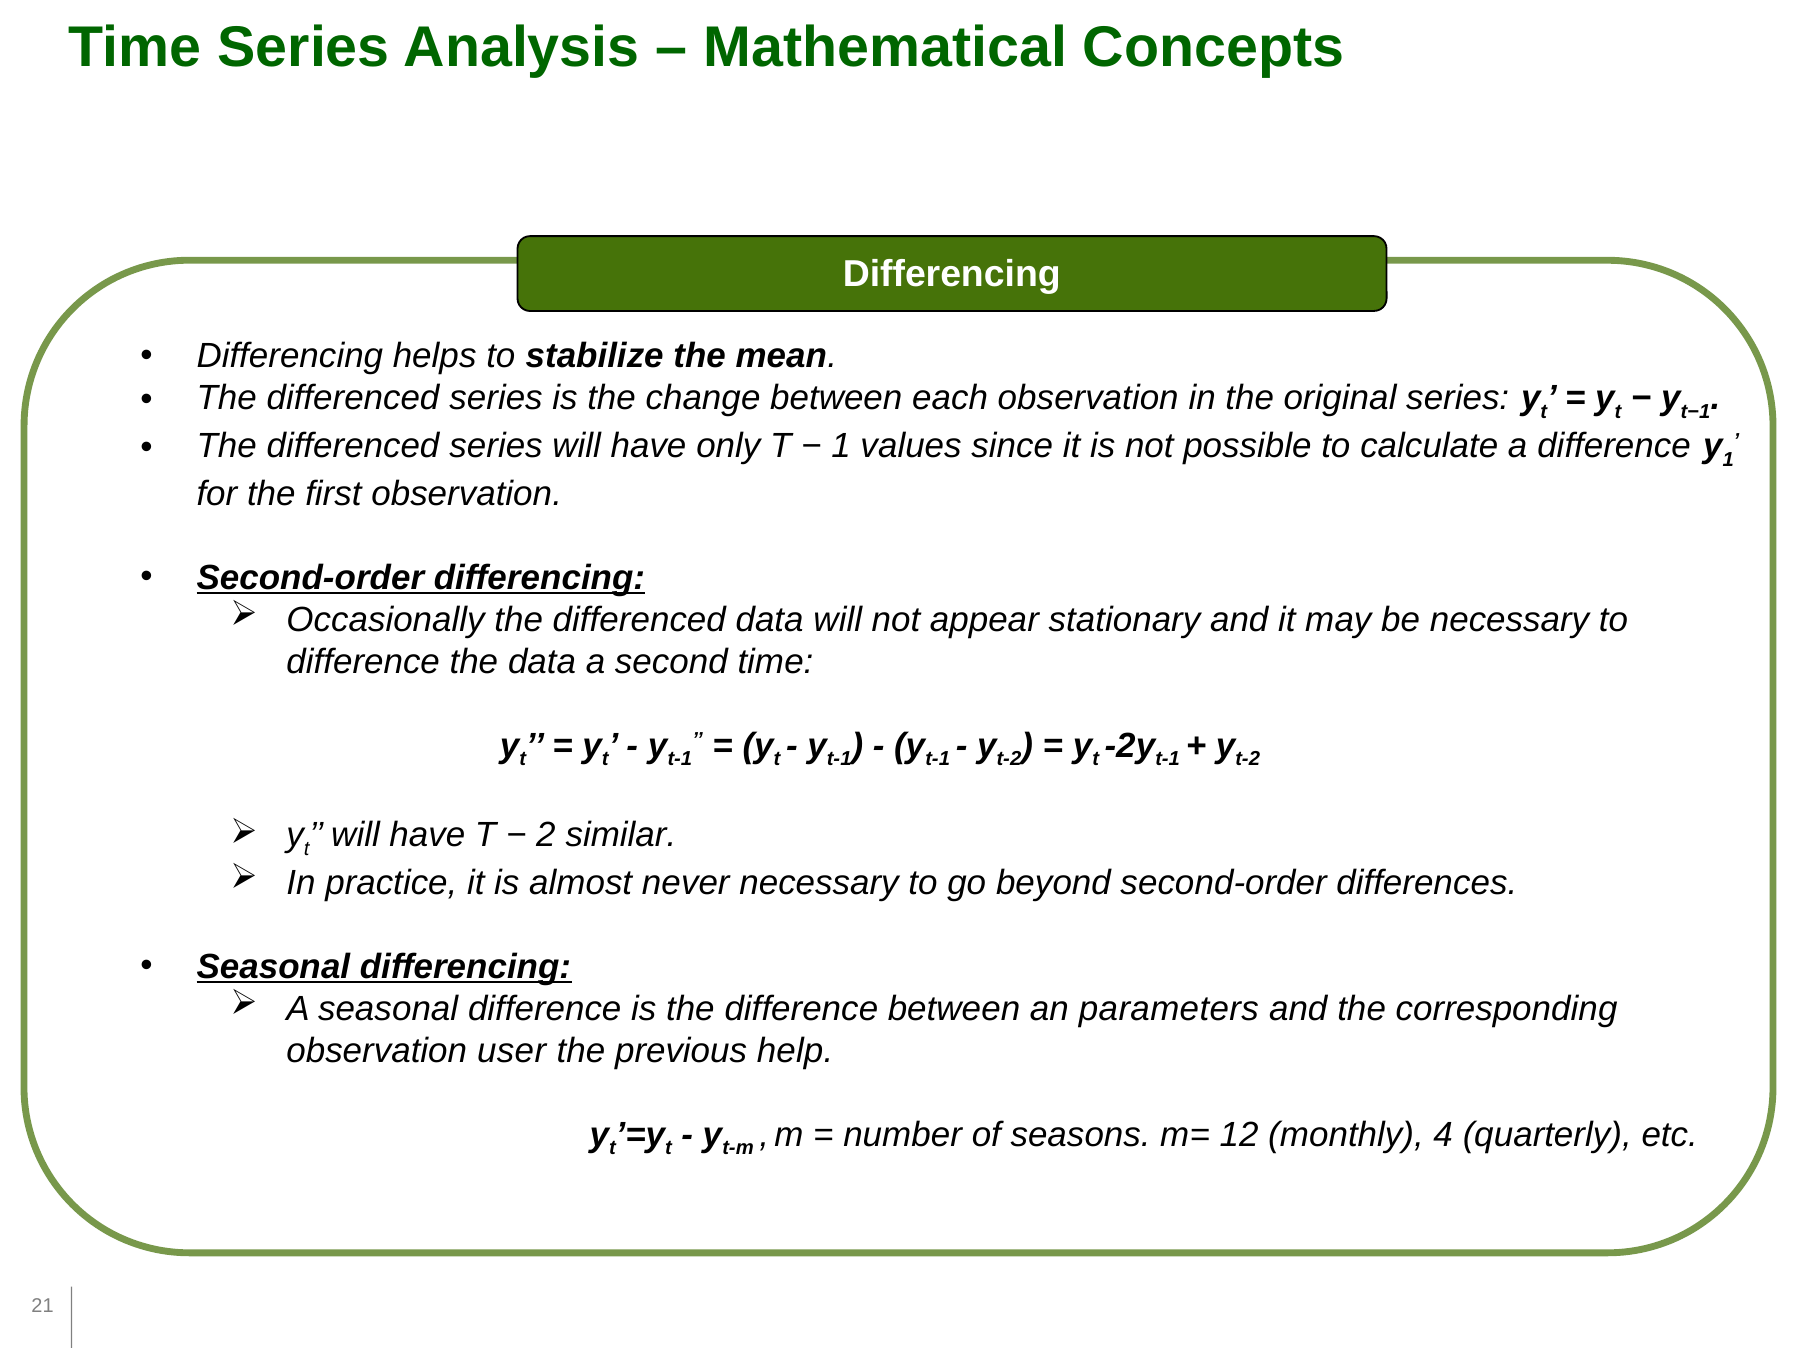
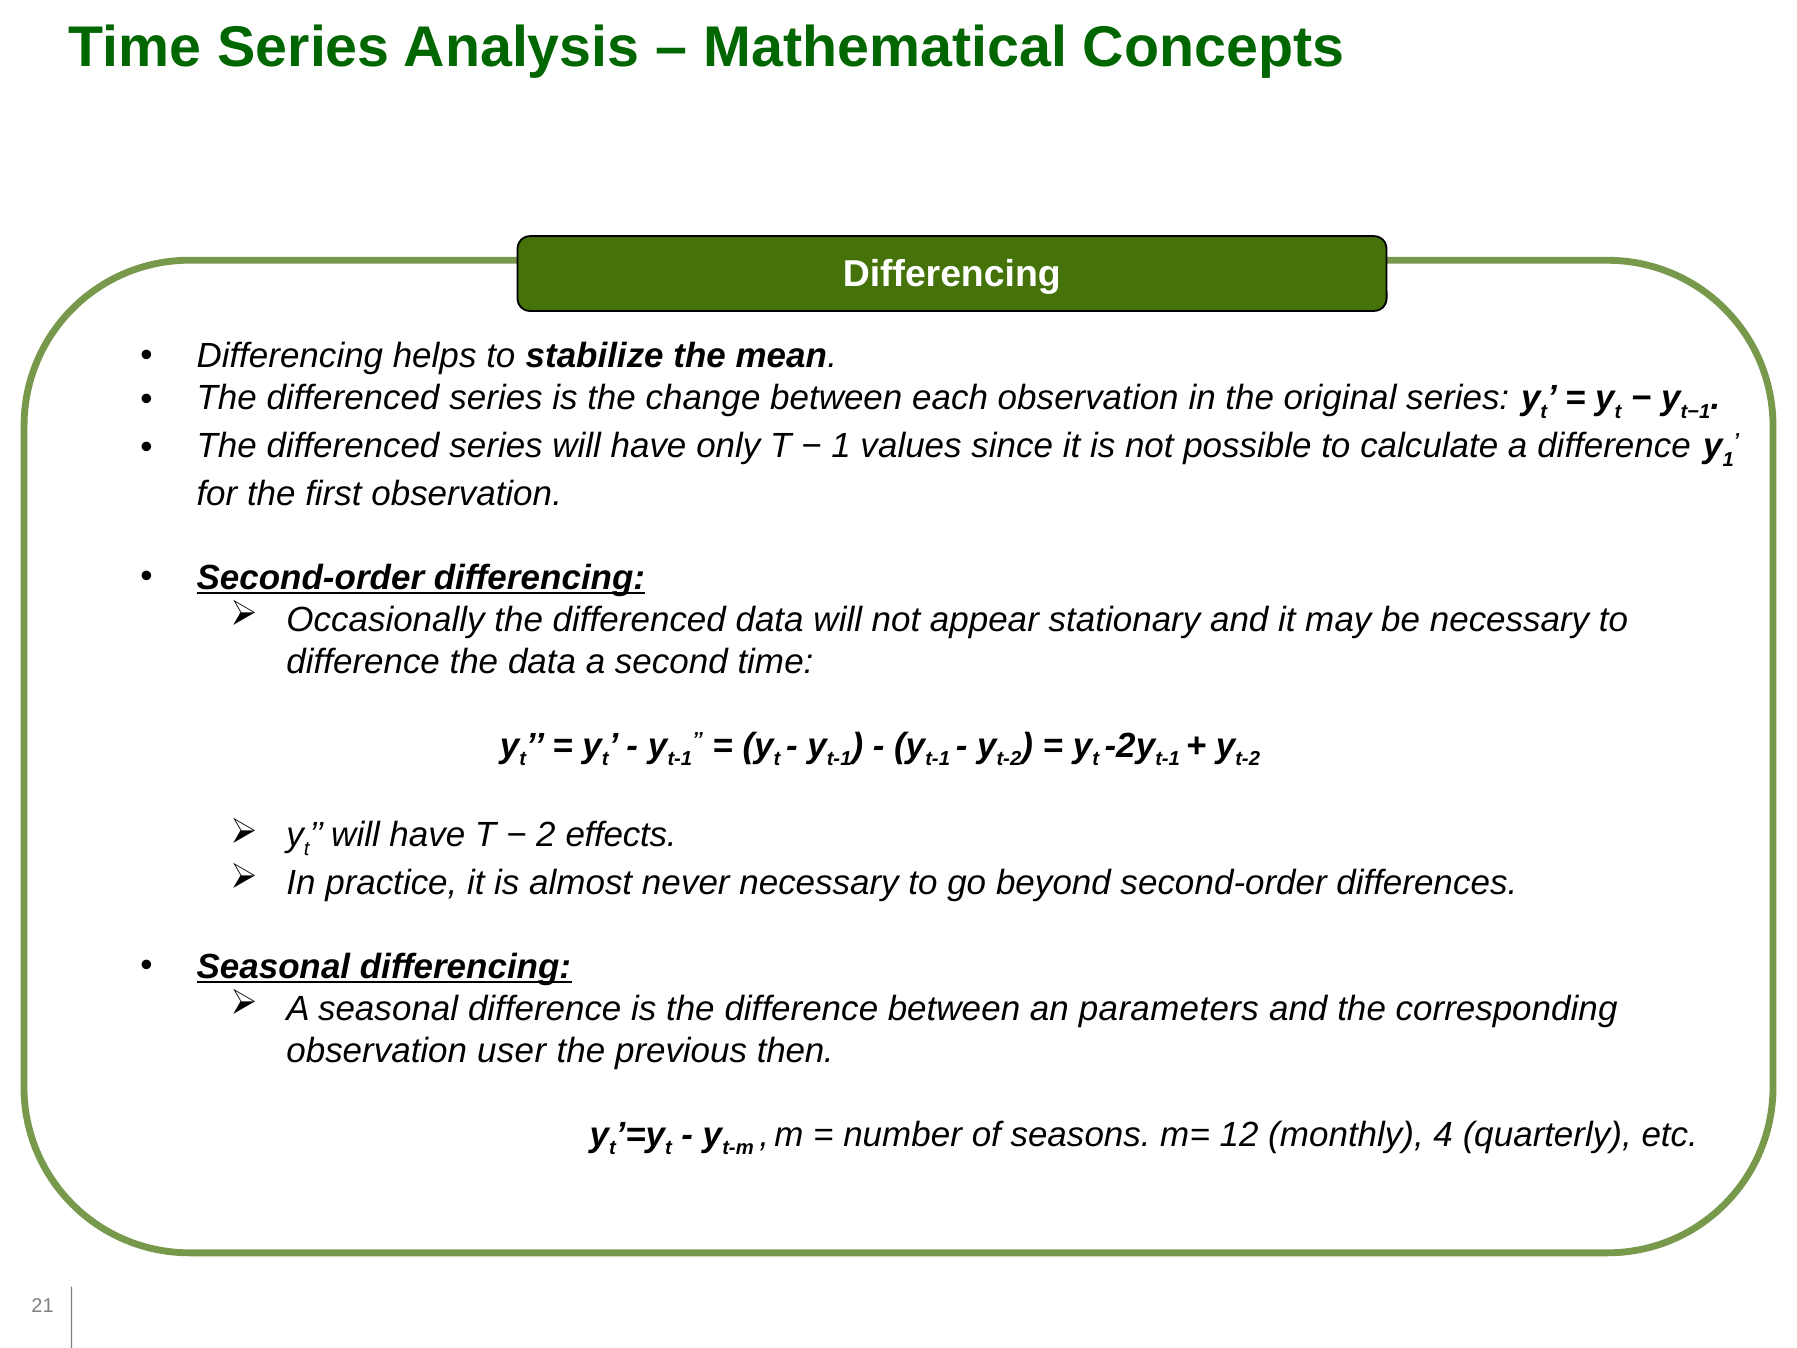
similar: similar -> effects (621, 835)
help: help -> then (795, 1051)
